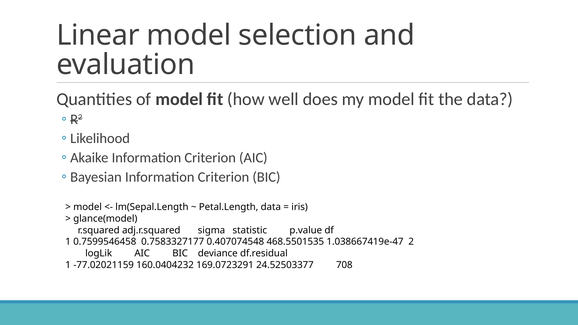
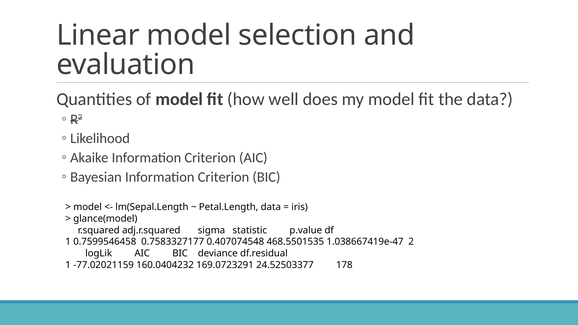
708: 708 -> 178 (344, 265)
